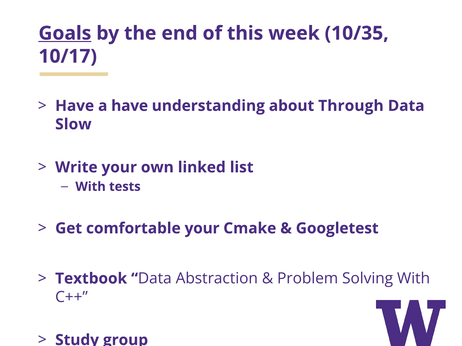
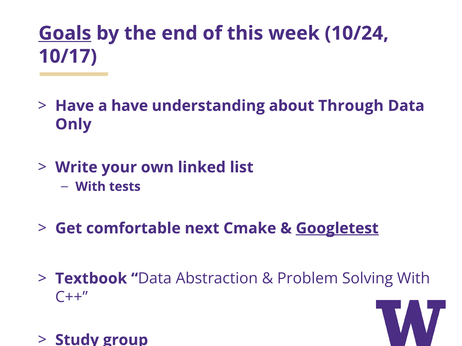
10/35: 10/35 -> 10/24 (357, 33)
Slow: Slow -> Only (73, 124)
comfortable your: your -> next (202, 229)
Googletest underline: none -> present (337, 229)
